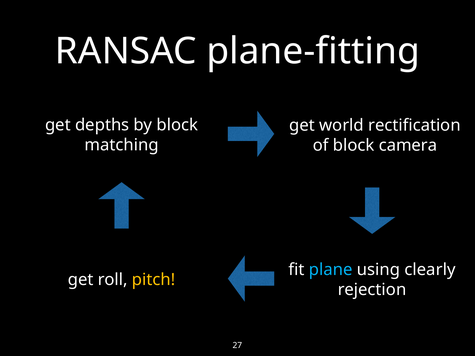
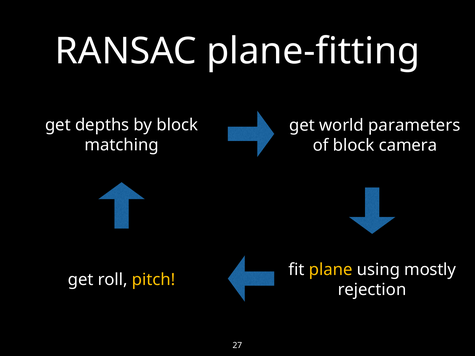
rectification: rectification -> parameters (414, 125)
plane colour: light blue -> yellow (331, 270)
clearly: clearly -> mostly (430, 270)
